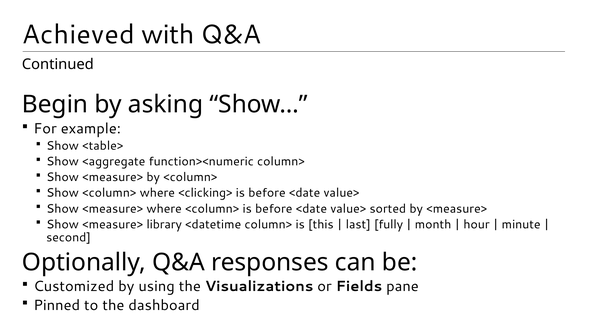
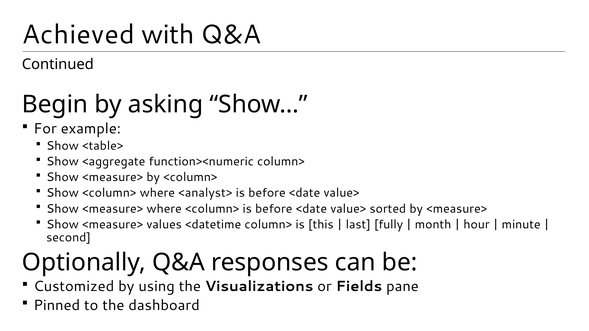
<clicking>: <clicking> -> <analyst> (205, 193)
library: library -> values (164, 225)
